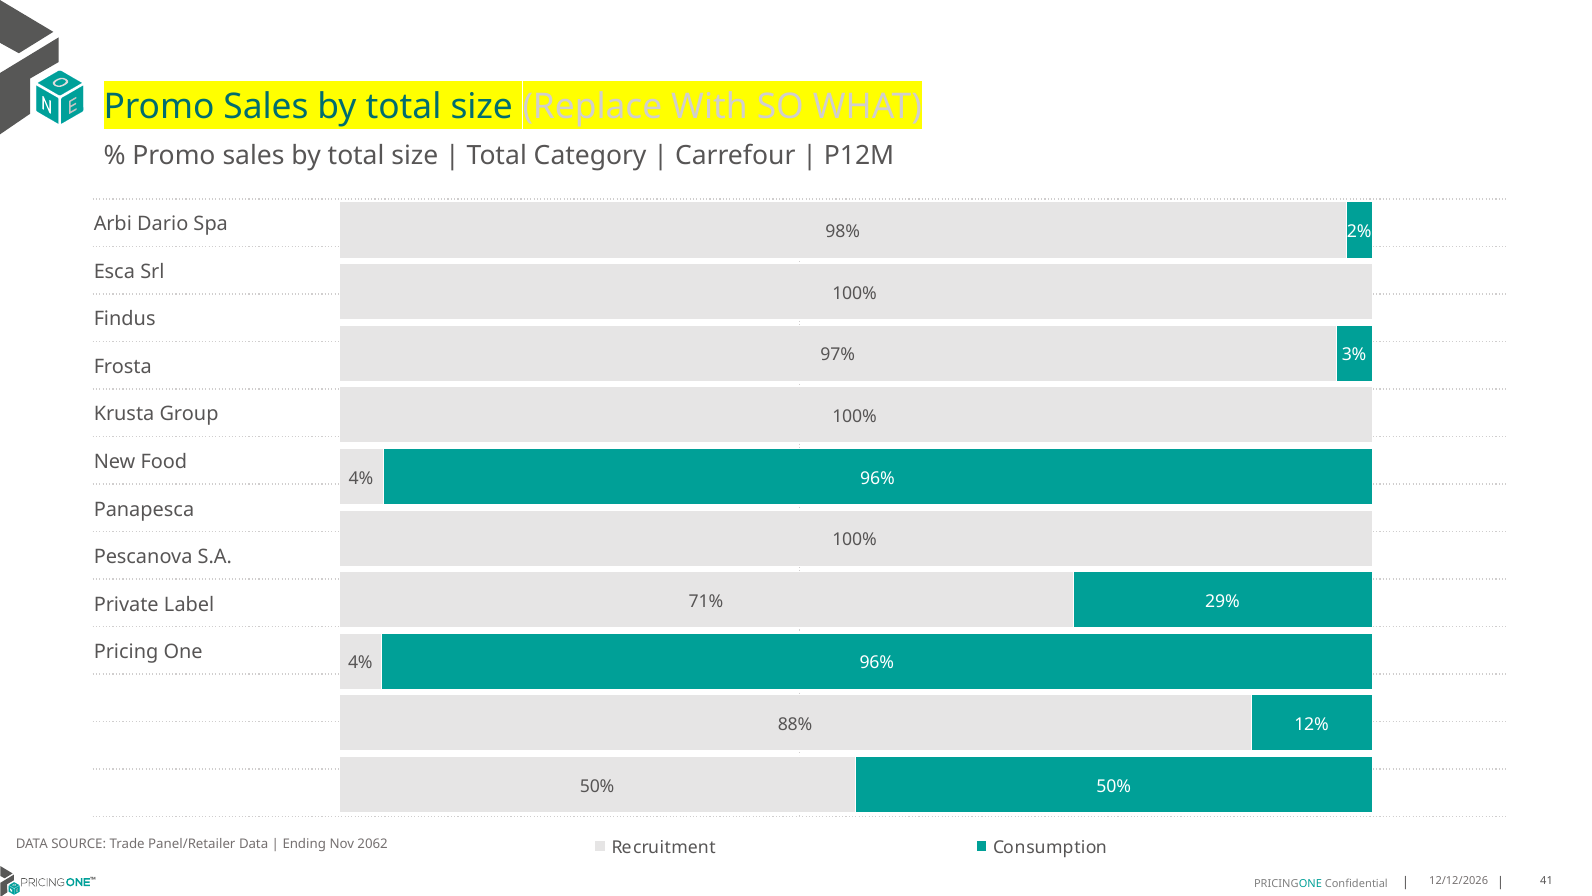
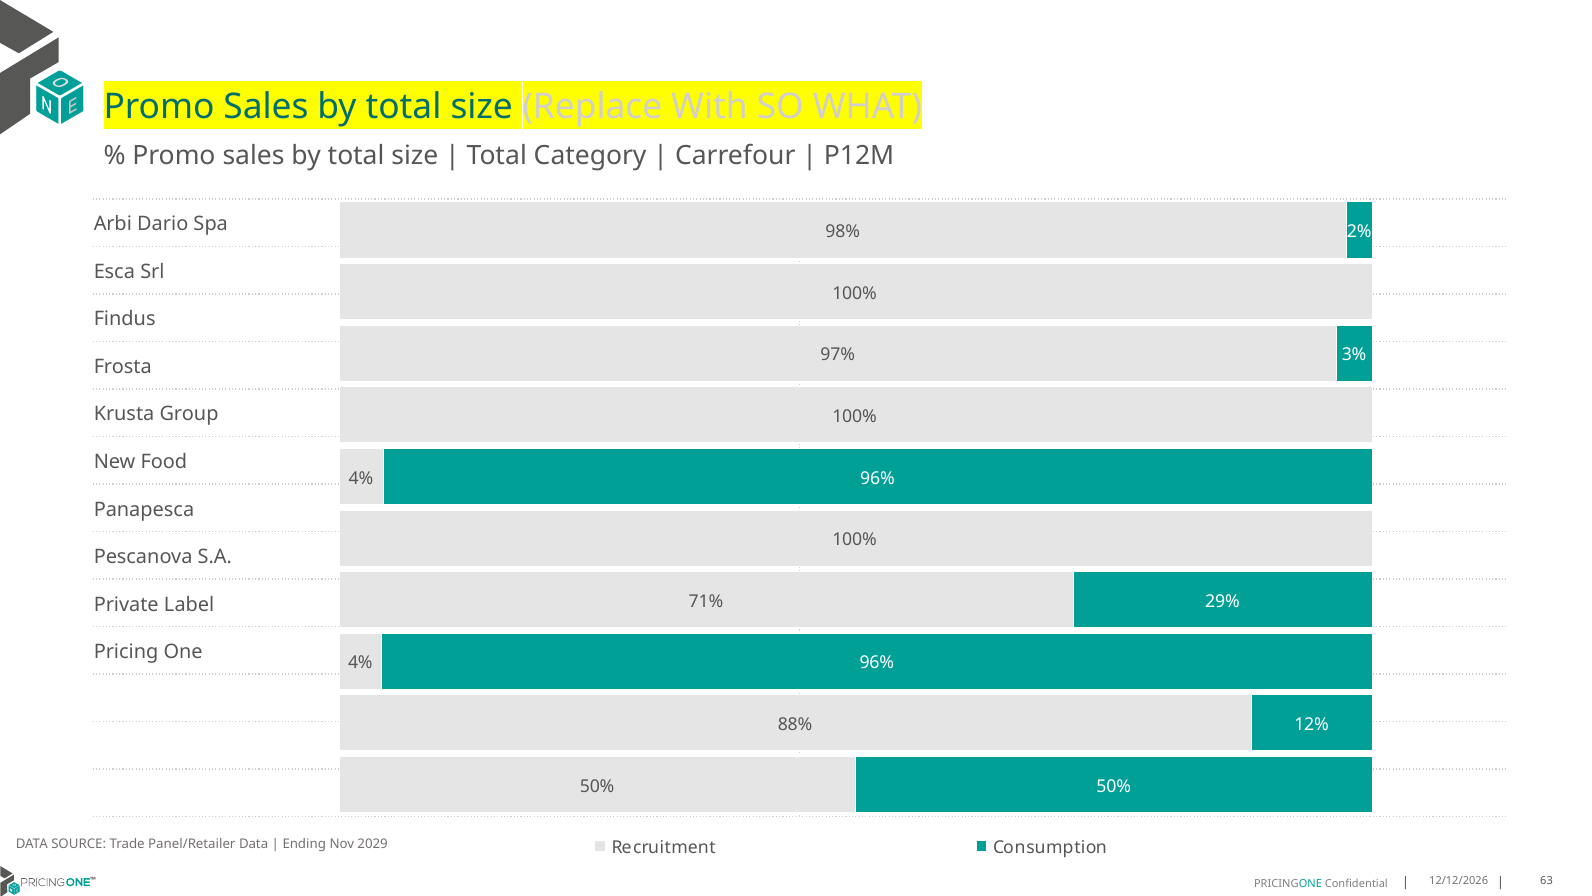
2062: 2062 -> 2029 (373, 843)
41: 41 -> 63 (1546, 880)
